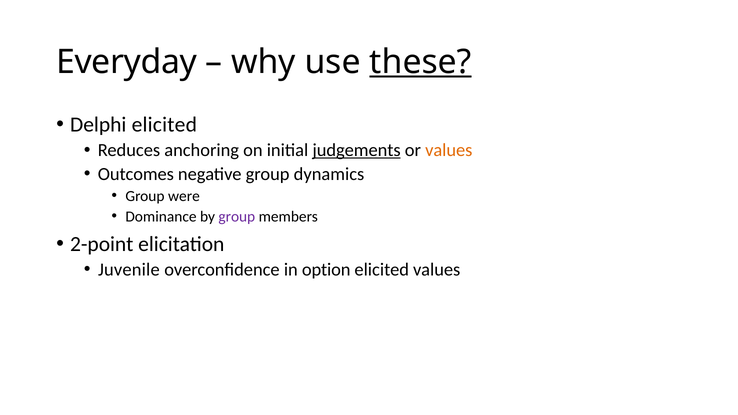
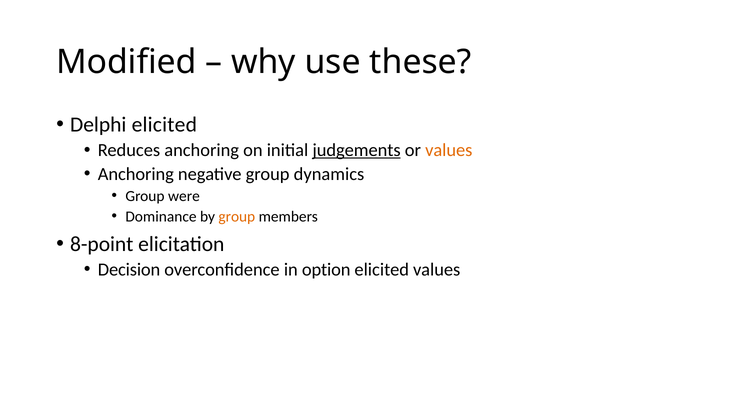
Everyday: Everyday -> Modified (126, 62)
these underline: present -> none (420, 62)
Outcomes: Outcomes -> Anchoring (136, 174)
group colour: purple -> orange (237, 217)
2-point: 2-point -> 8-point (102, 244)
Juvenile: Juvenile -> Decision (129, 270)
